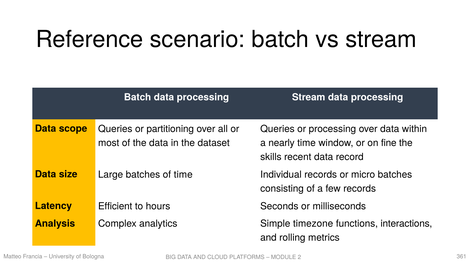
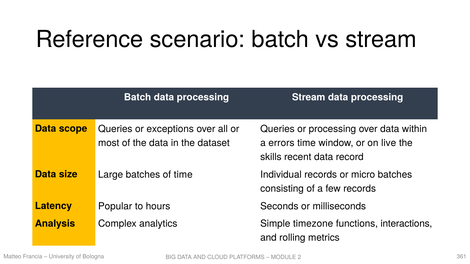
partitioning: partitioning -> exceptions (170, 129)
nearly: nearly -> errors (281, 143)
fine: fine -> live (389, 143)
Efficient: Efficient -> Popular (115, 206)
